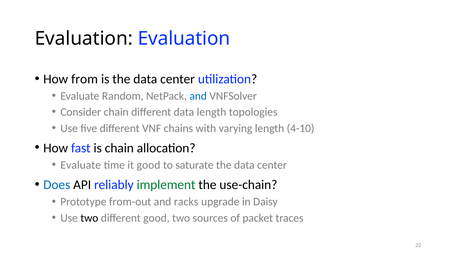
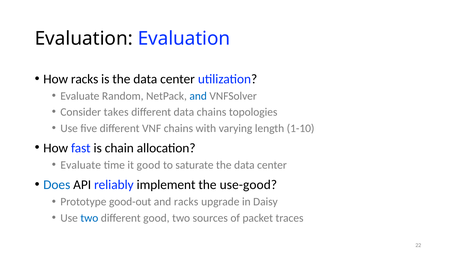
How from: from -> racks (85, 79)
Consider chain: chain -> takes (116, 112)
data length: length -> chains (212, 112)
4-10: 4-10 -> 1-10 (301, 128)
implement colour: green -> black (166, 184)
use-chain: use-chain -> use-good (248, 184)
from-out: from-out -> good-out (130, 201)
two colour: black -> blue (89, 218)
